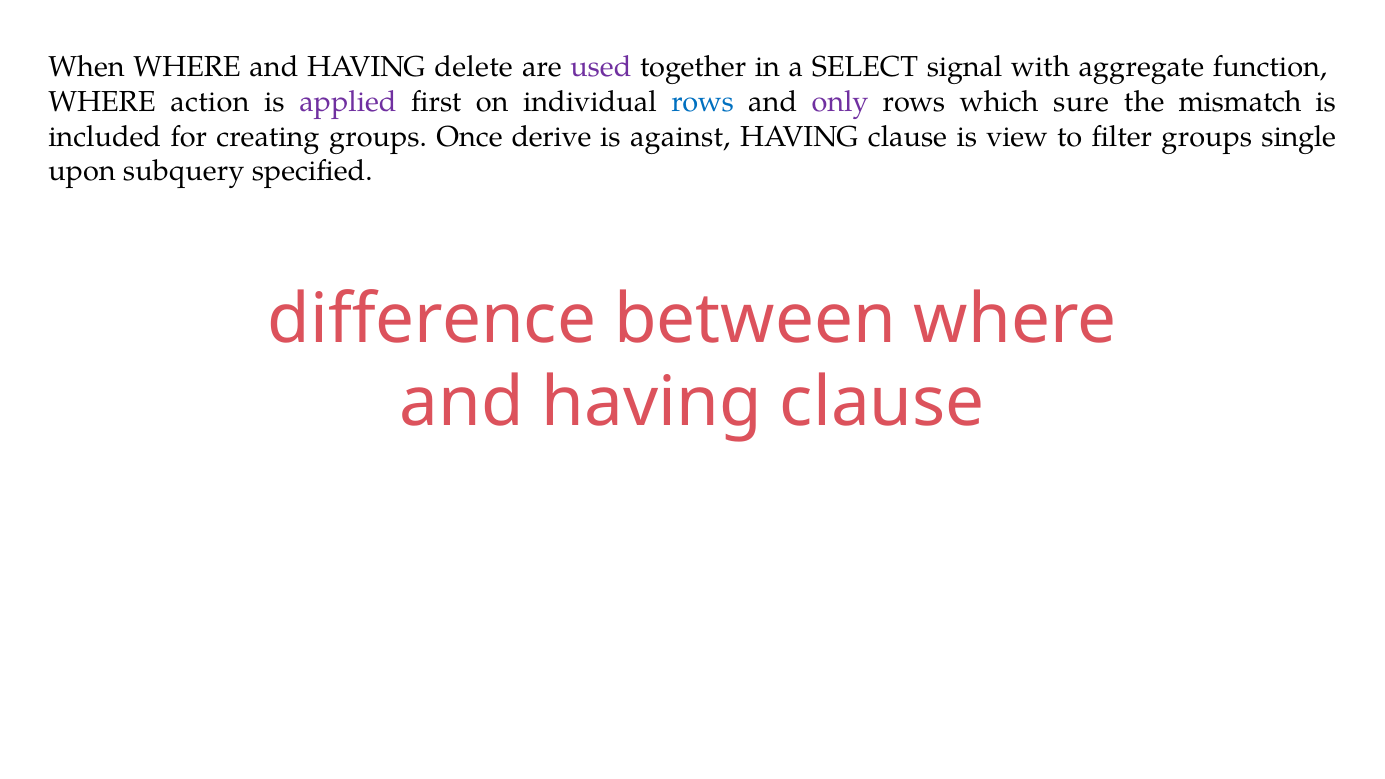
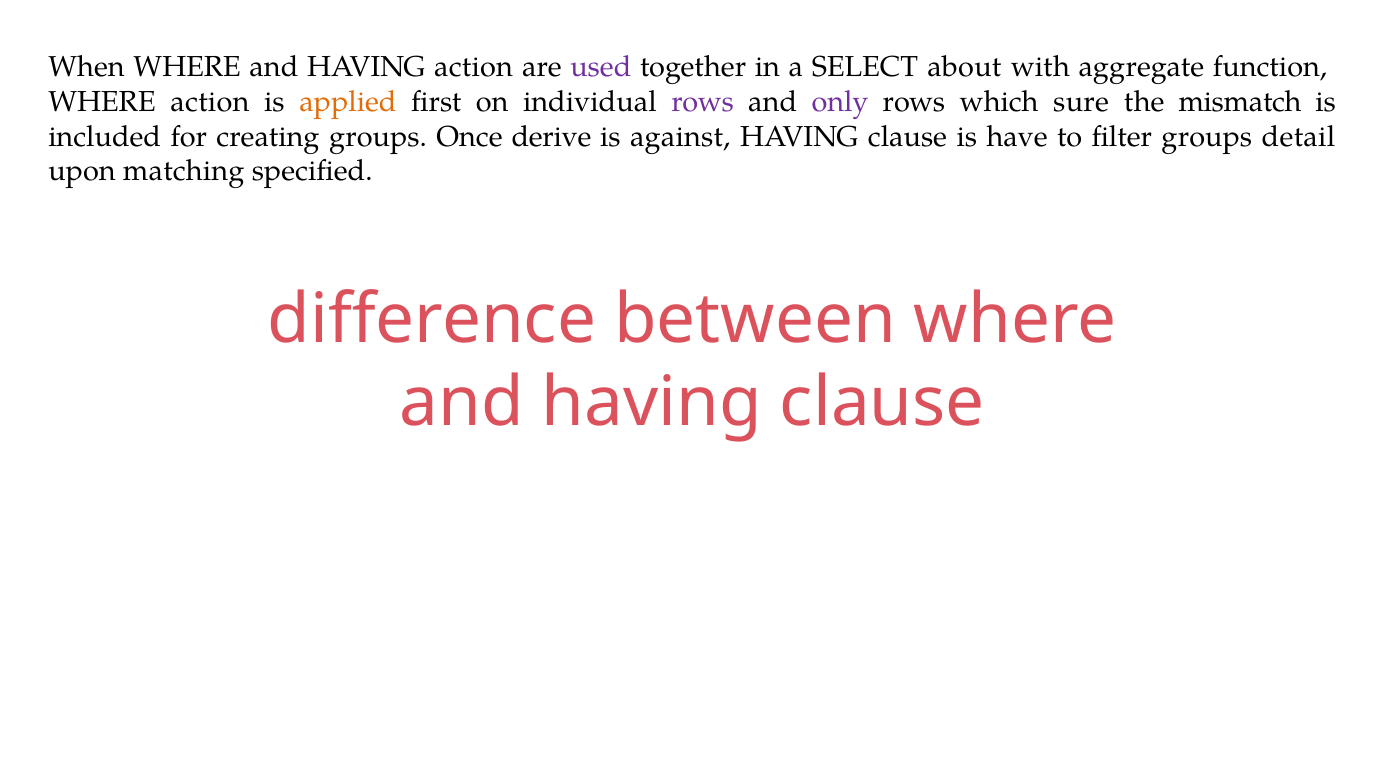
HAVING delete: delete -> action (474, 67)
signal: signal -> about (964, 67)
applied colour: purple -> orange (348, 102)
rows colour: blue -> purple (703, 102)
view: view -> have (1017, 137)
single: single -> detail (1298, 137)
subquery: subquery -> matching (184, 171)
